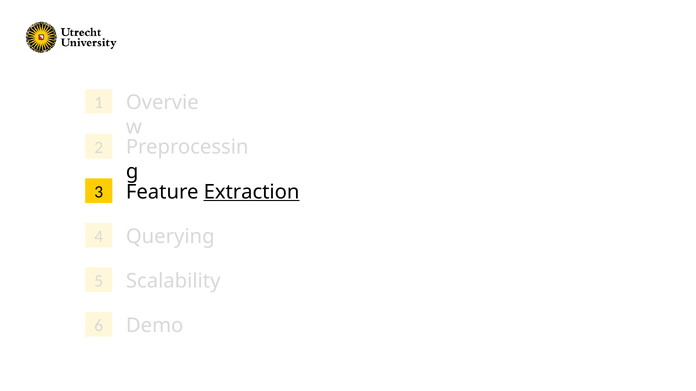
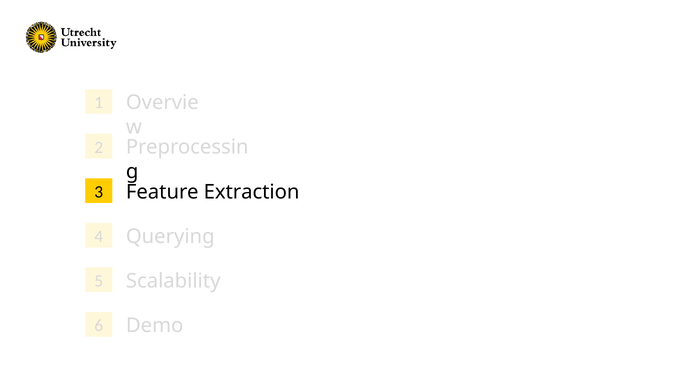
Extraction underline: present -> none (252, 192)
